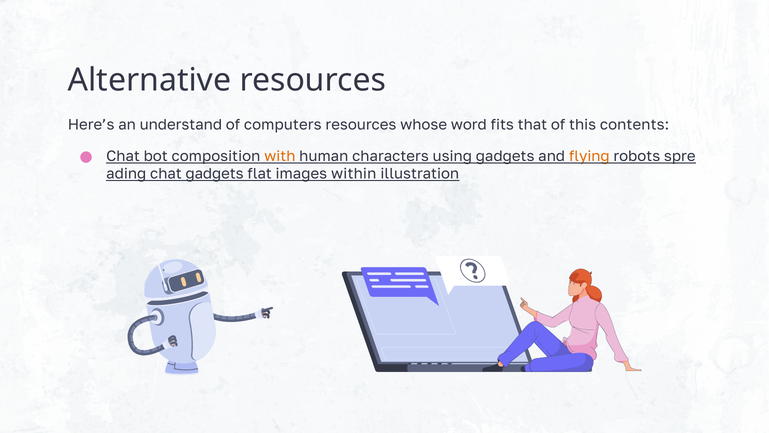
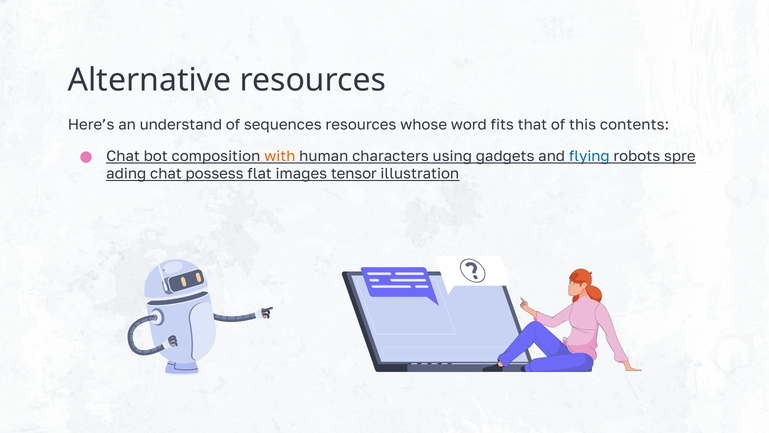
computers: computers -> sequences (283, 125)
flying colour: orange -> blue (589, 156)
chat gadgets: gadgets -> possess (215, 174)
within: within -> tensor (354, 174)
